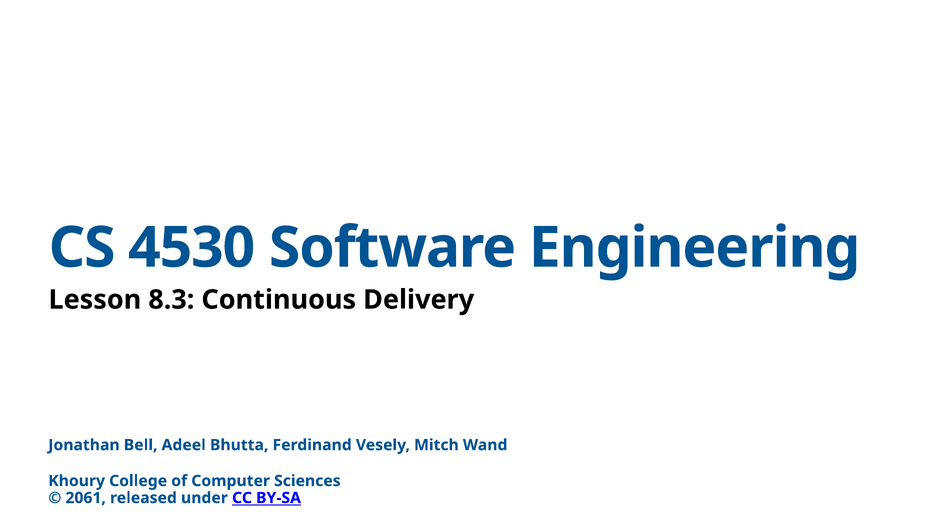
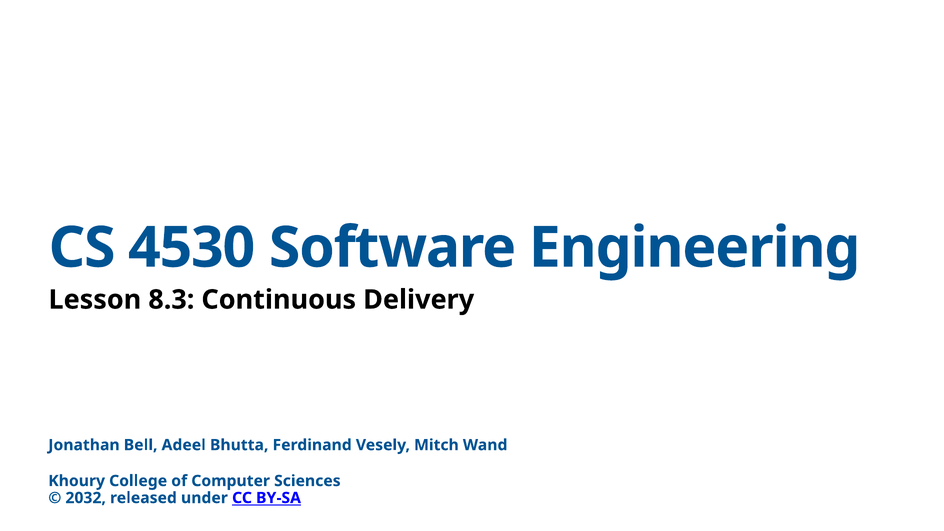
2061: 2061 -> 2032 (86, 498)
